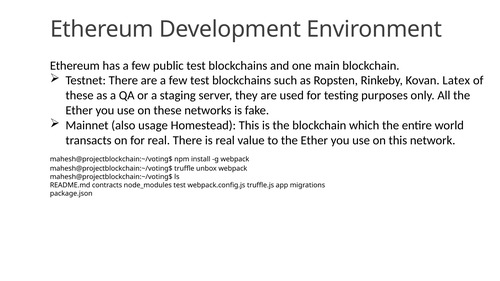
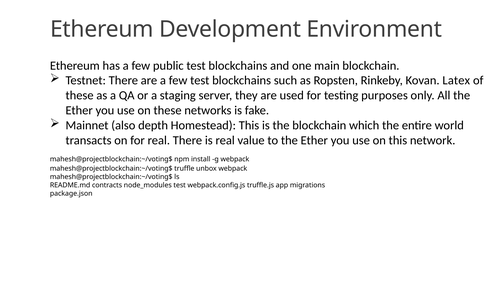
usage: usage -> depth (153, 126)
